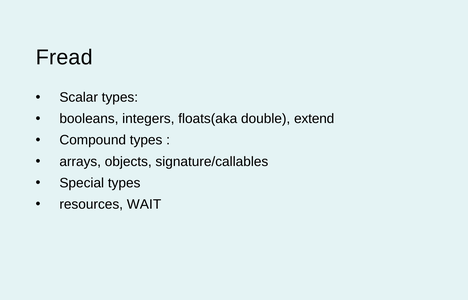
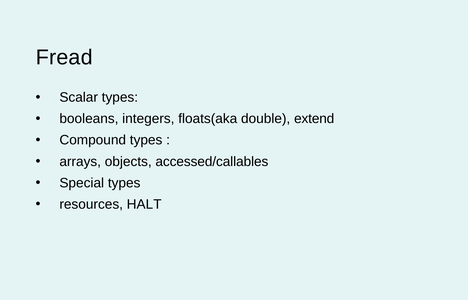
signature/callables: signature/callables -> accessed/callables (212, 161)
WAIT: WAIT -> HALT (144, 204)
